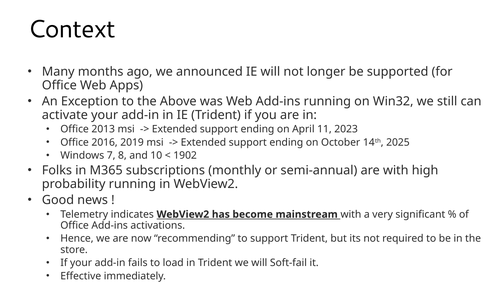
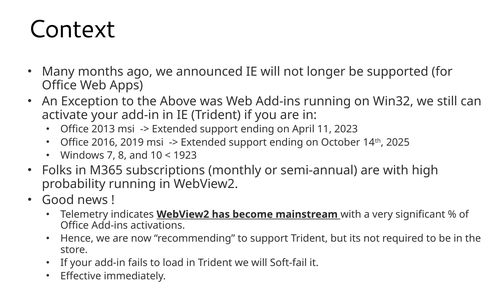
1902: 1902 -> 1923 (185, 156)
